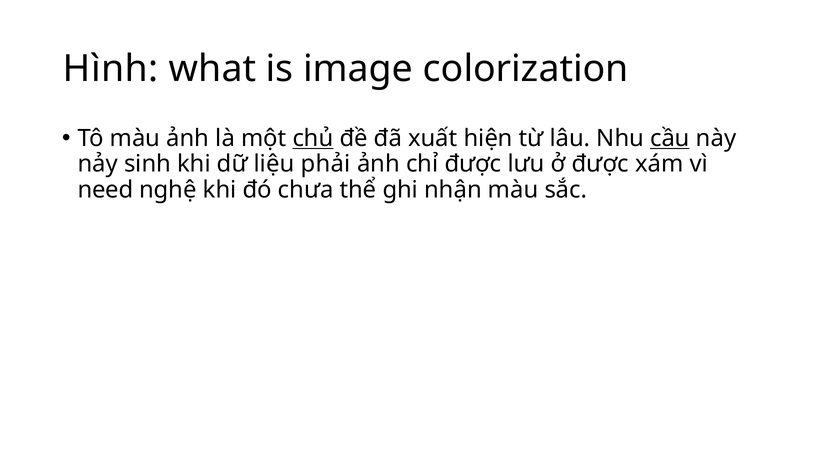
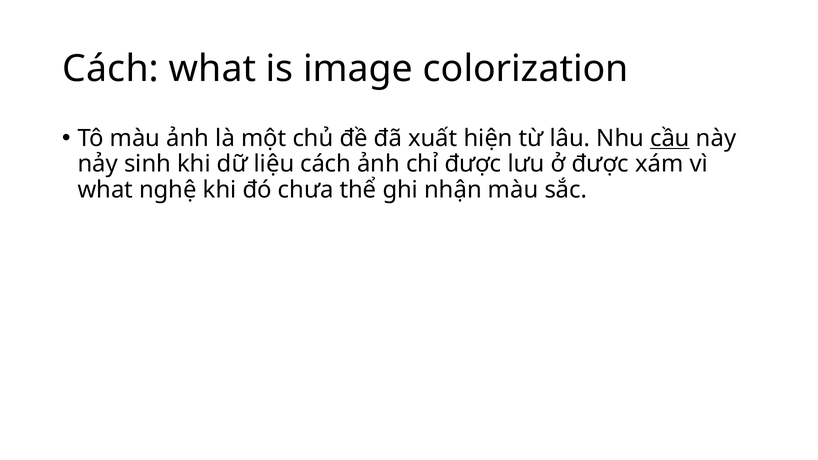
Hình: Hình -> Cách (111, 69)
chủ underline: present -> none (313, 138)
liệu phải: phải -> cách (326, 164)
need: need -> what (105, 190)
